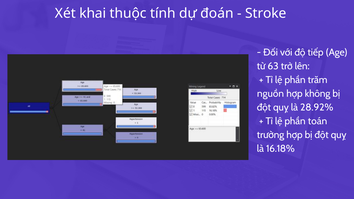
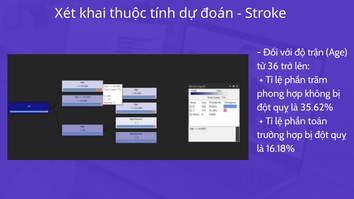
tiếp: tiếp -> trận (316, 53)
63: 63 -> 36 (273, 66)
nguồn: nguồn -> phong (270, 94)
28.92%: 28.92% -> 35.62% (317, 108)
